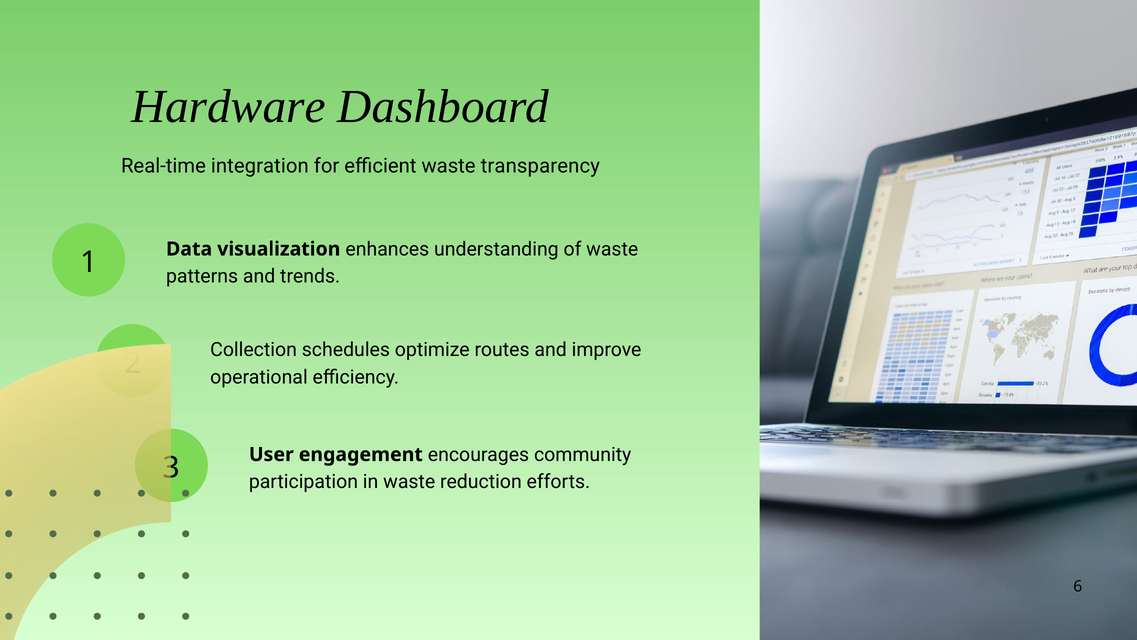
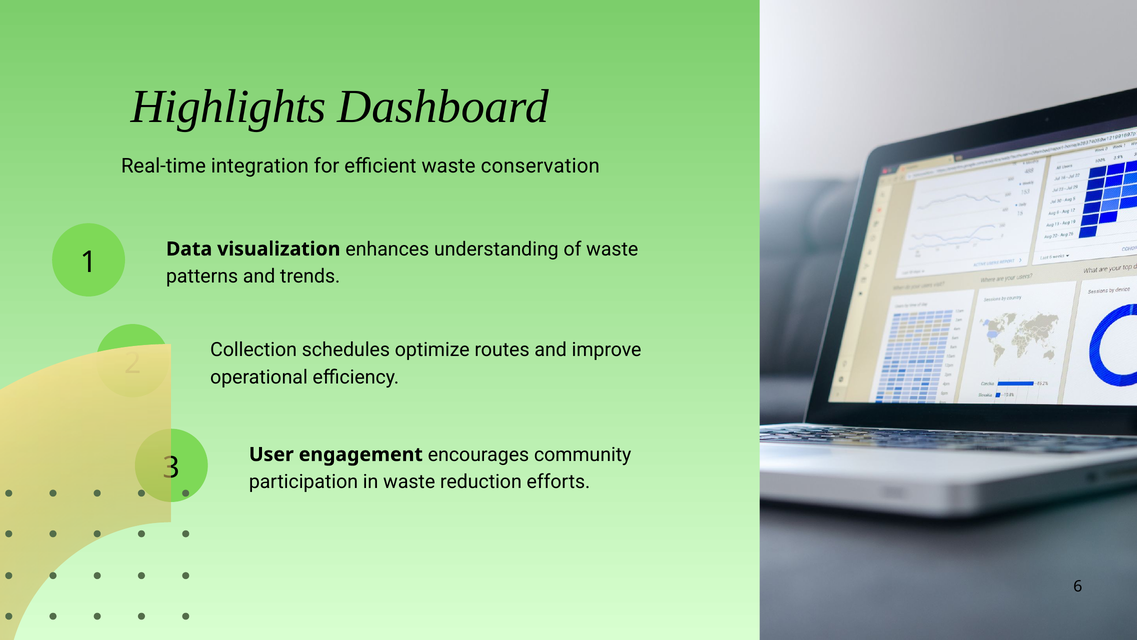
Hardware: Hardware -> Highlights (229, 107)
transparency: transparency -> conservation (540, 166)
